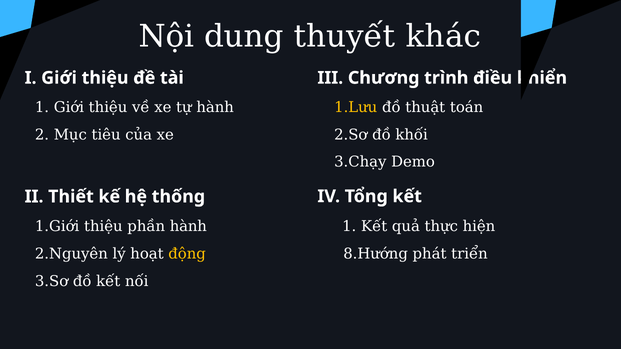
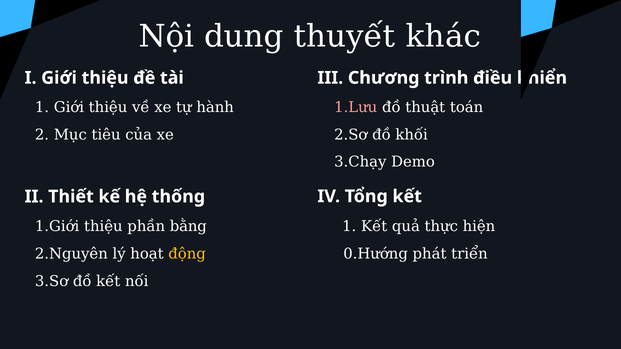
1.Lưu colour: yellow -> pink (356, 107)
phần hành: hành -> bằng (188, 226)
8.Hướng: 8.Hướng -> 0.Hướng (376, 254)
